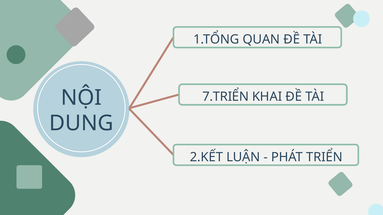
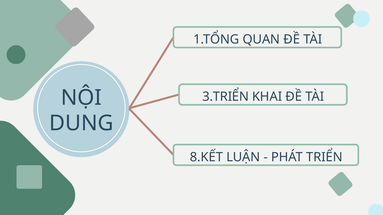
7.TRIỂN: 7.TRIỂN -> 3.TRIỂN (226, 97)
2.KẾT: 2.KẾT -> 8.KẾT (206, 157)
